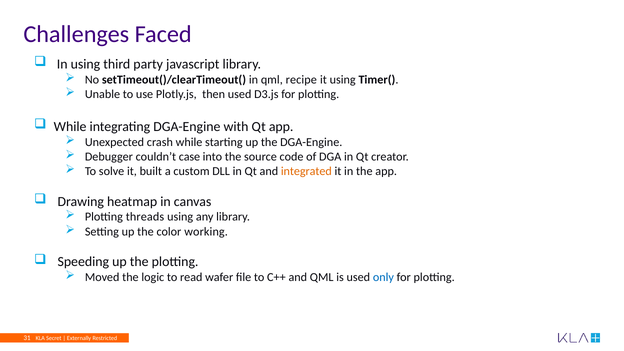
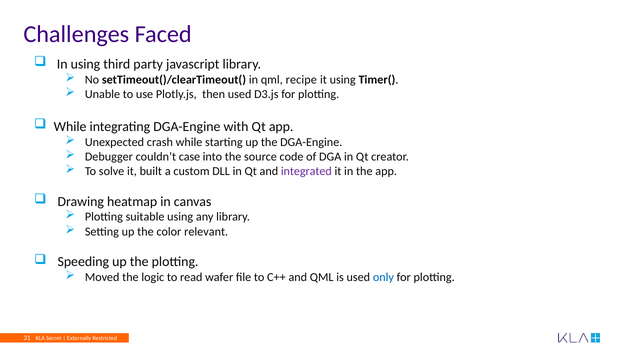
integrated colour: orange -> purple (306, 171)
threads: threads -> suitable (145, 217)
working: working -> relevant (206, 232)
